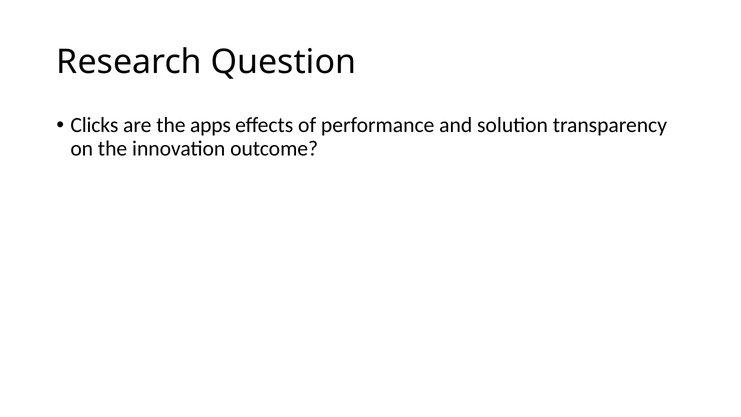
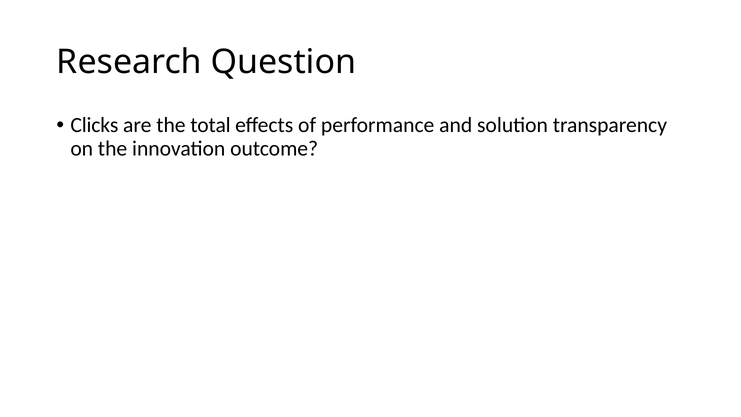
apps: apps -> total (210, 125)
